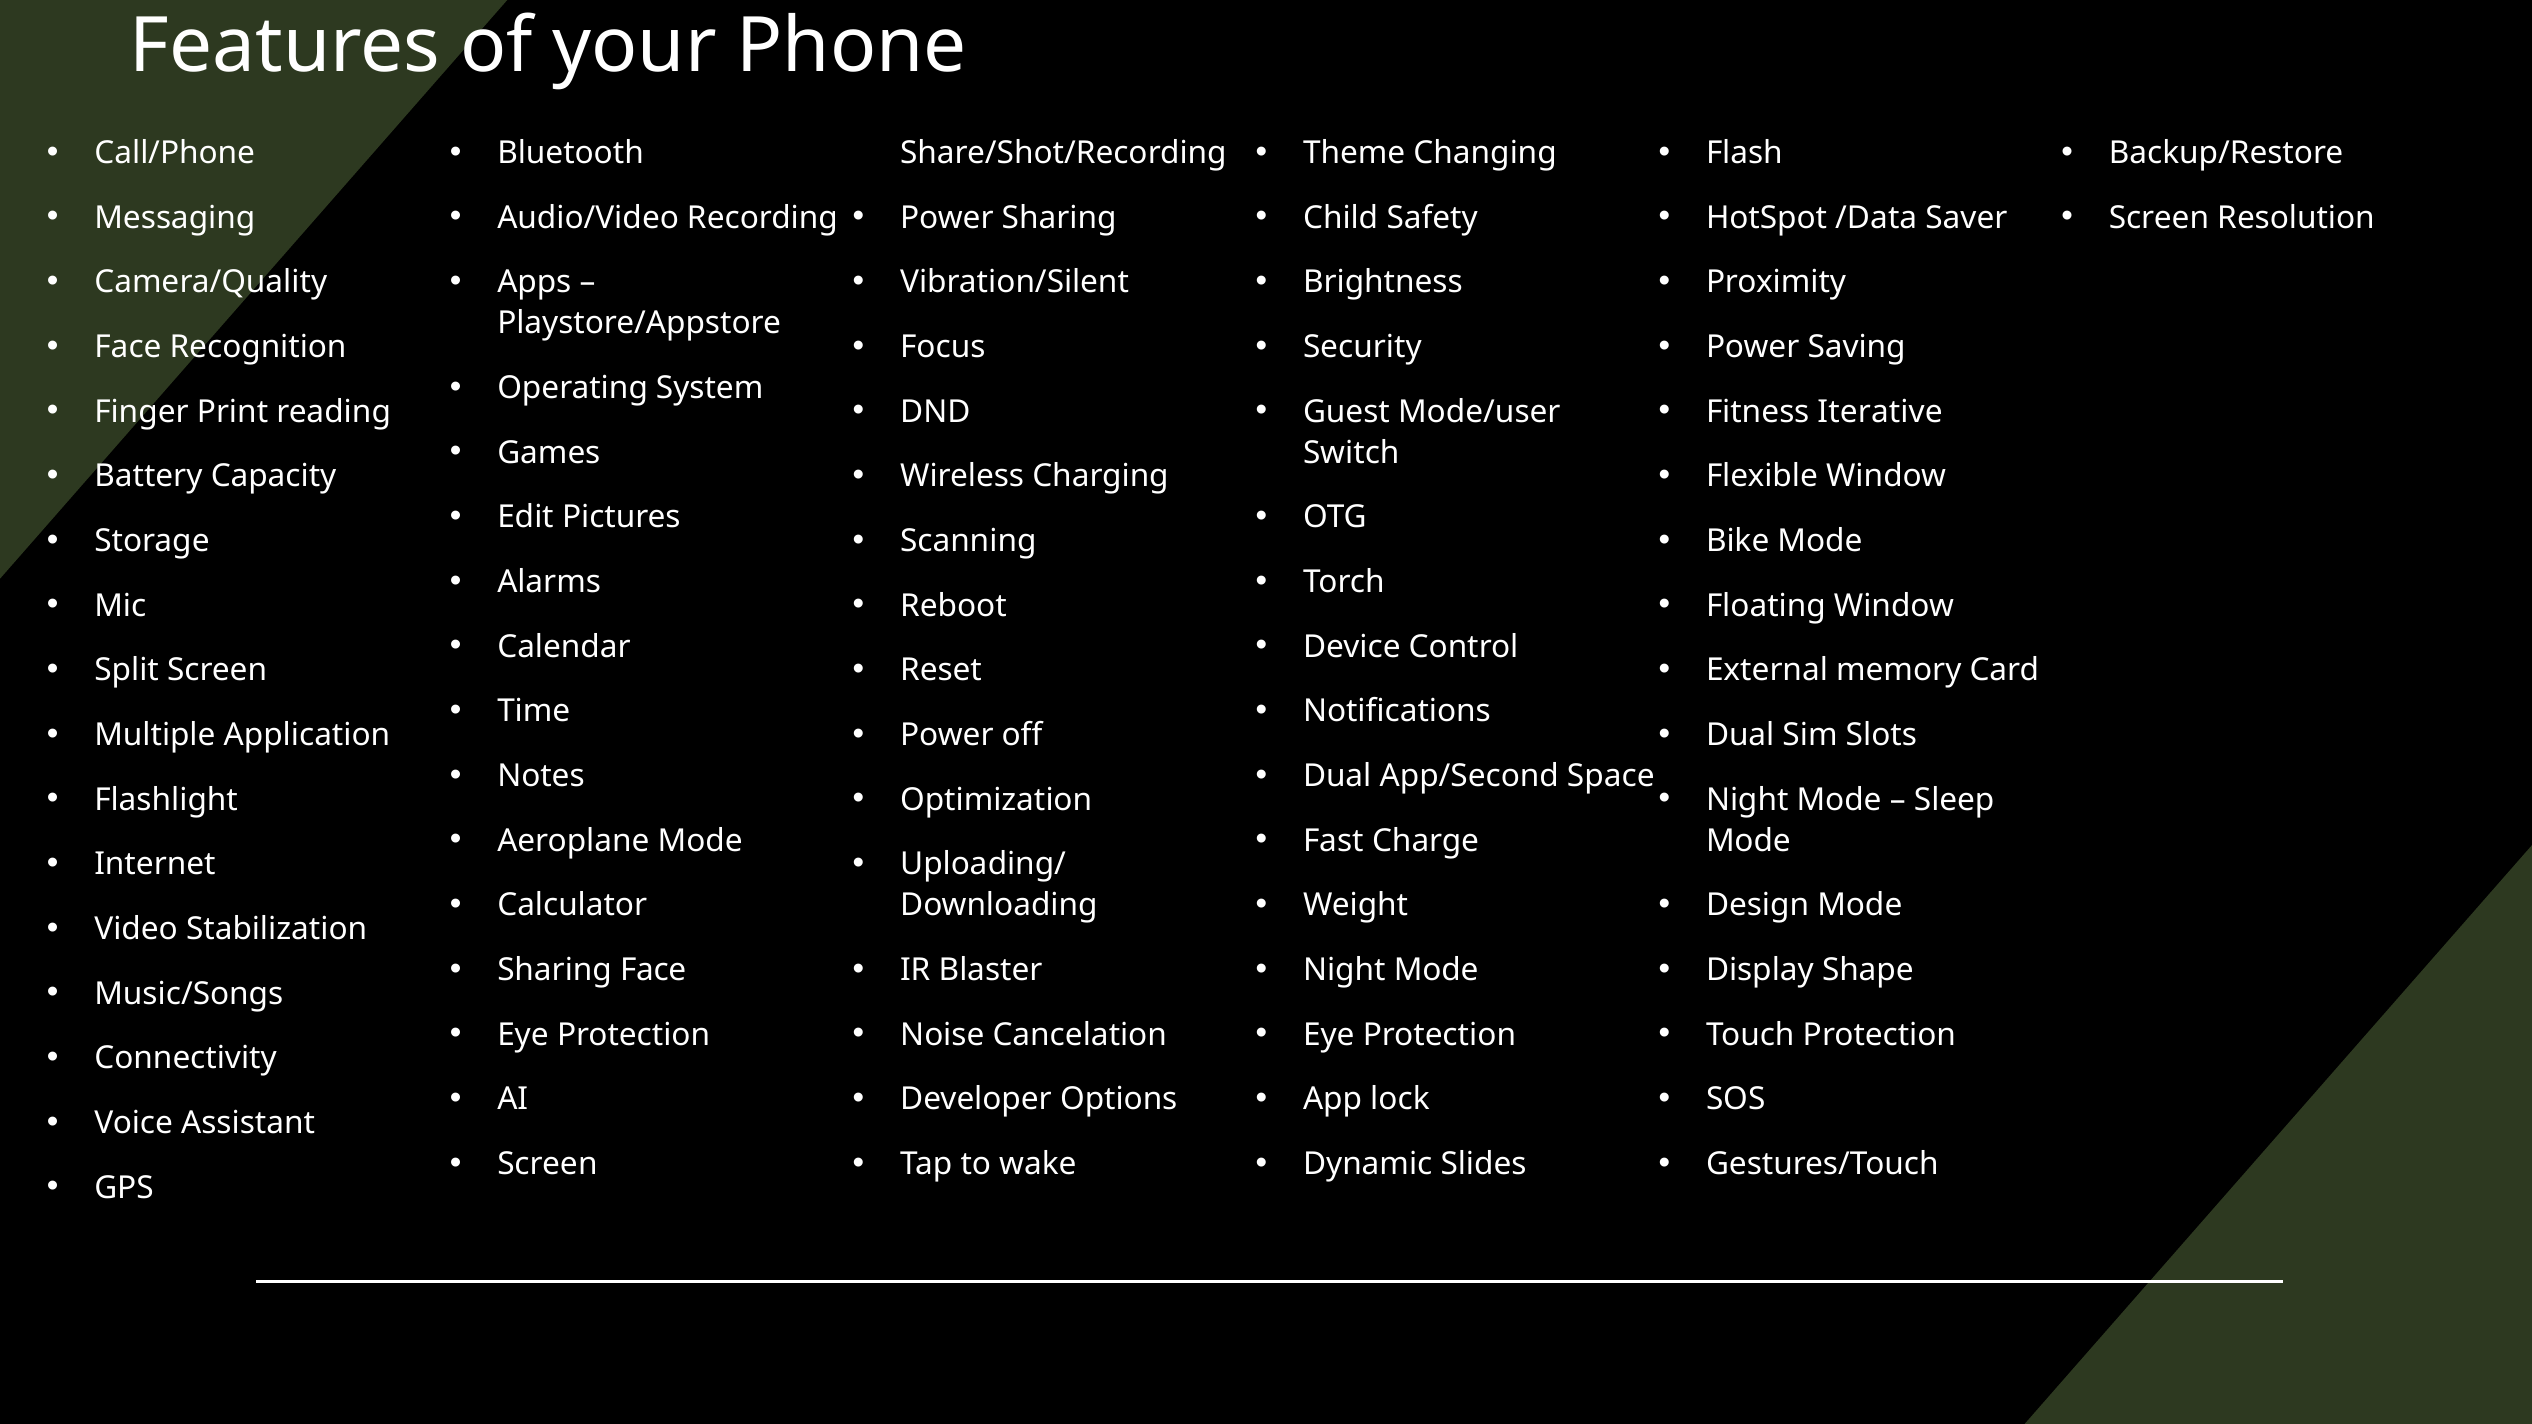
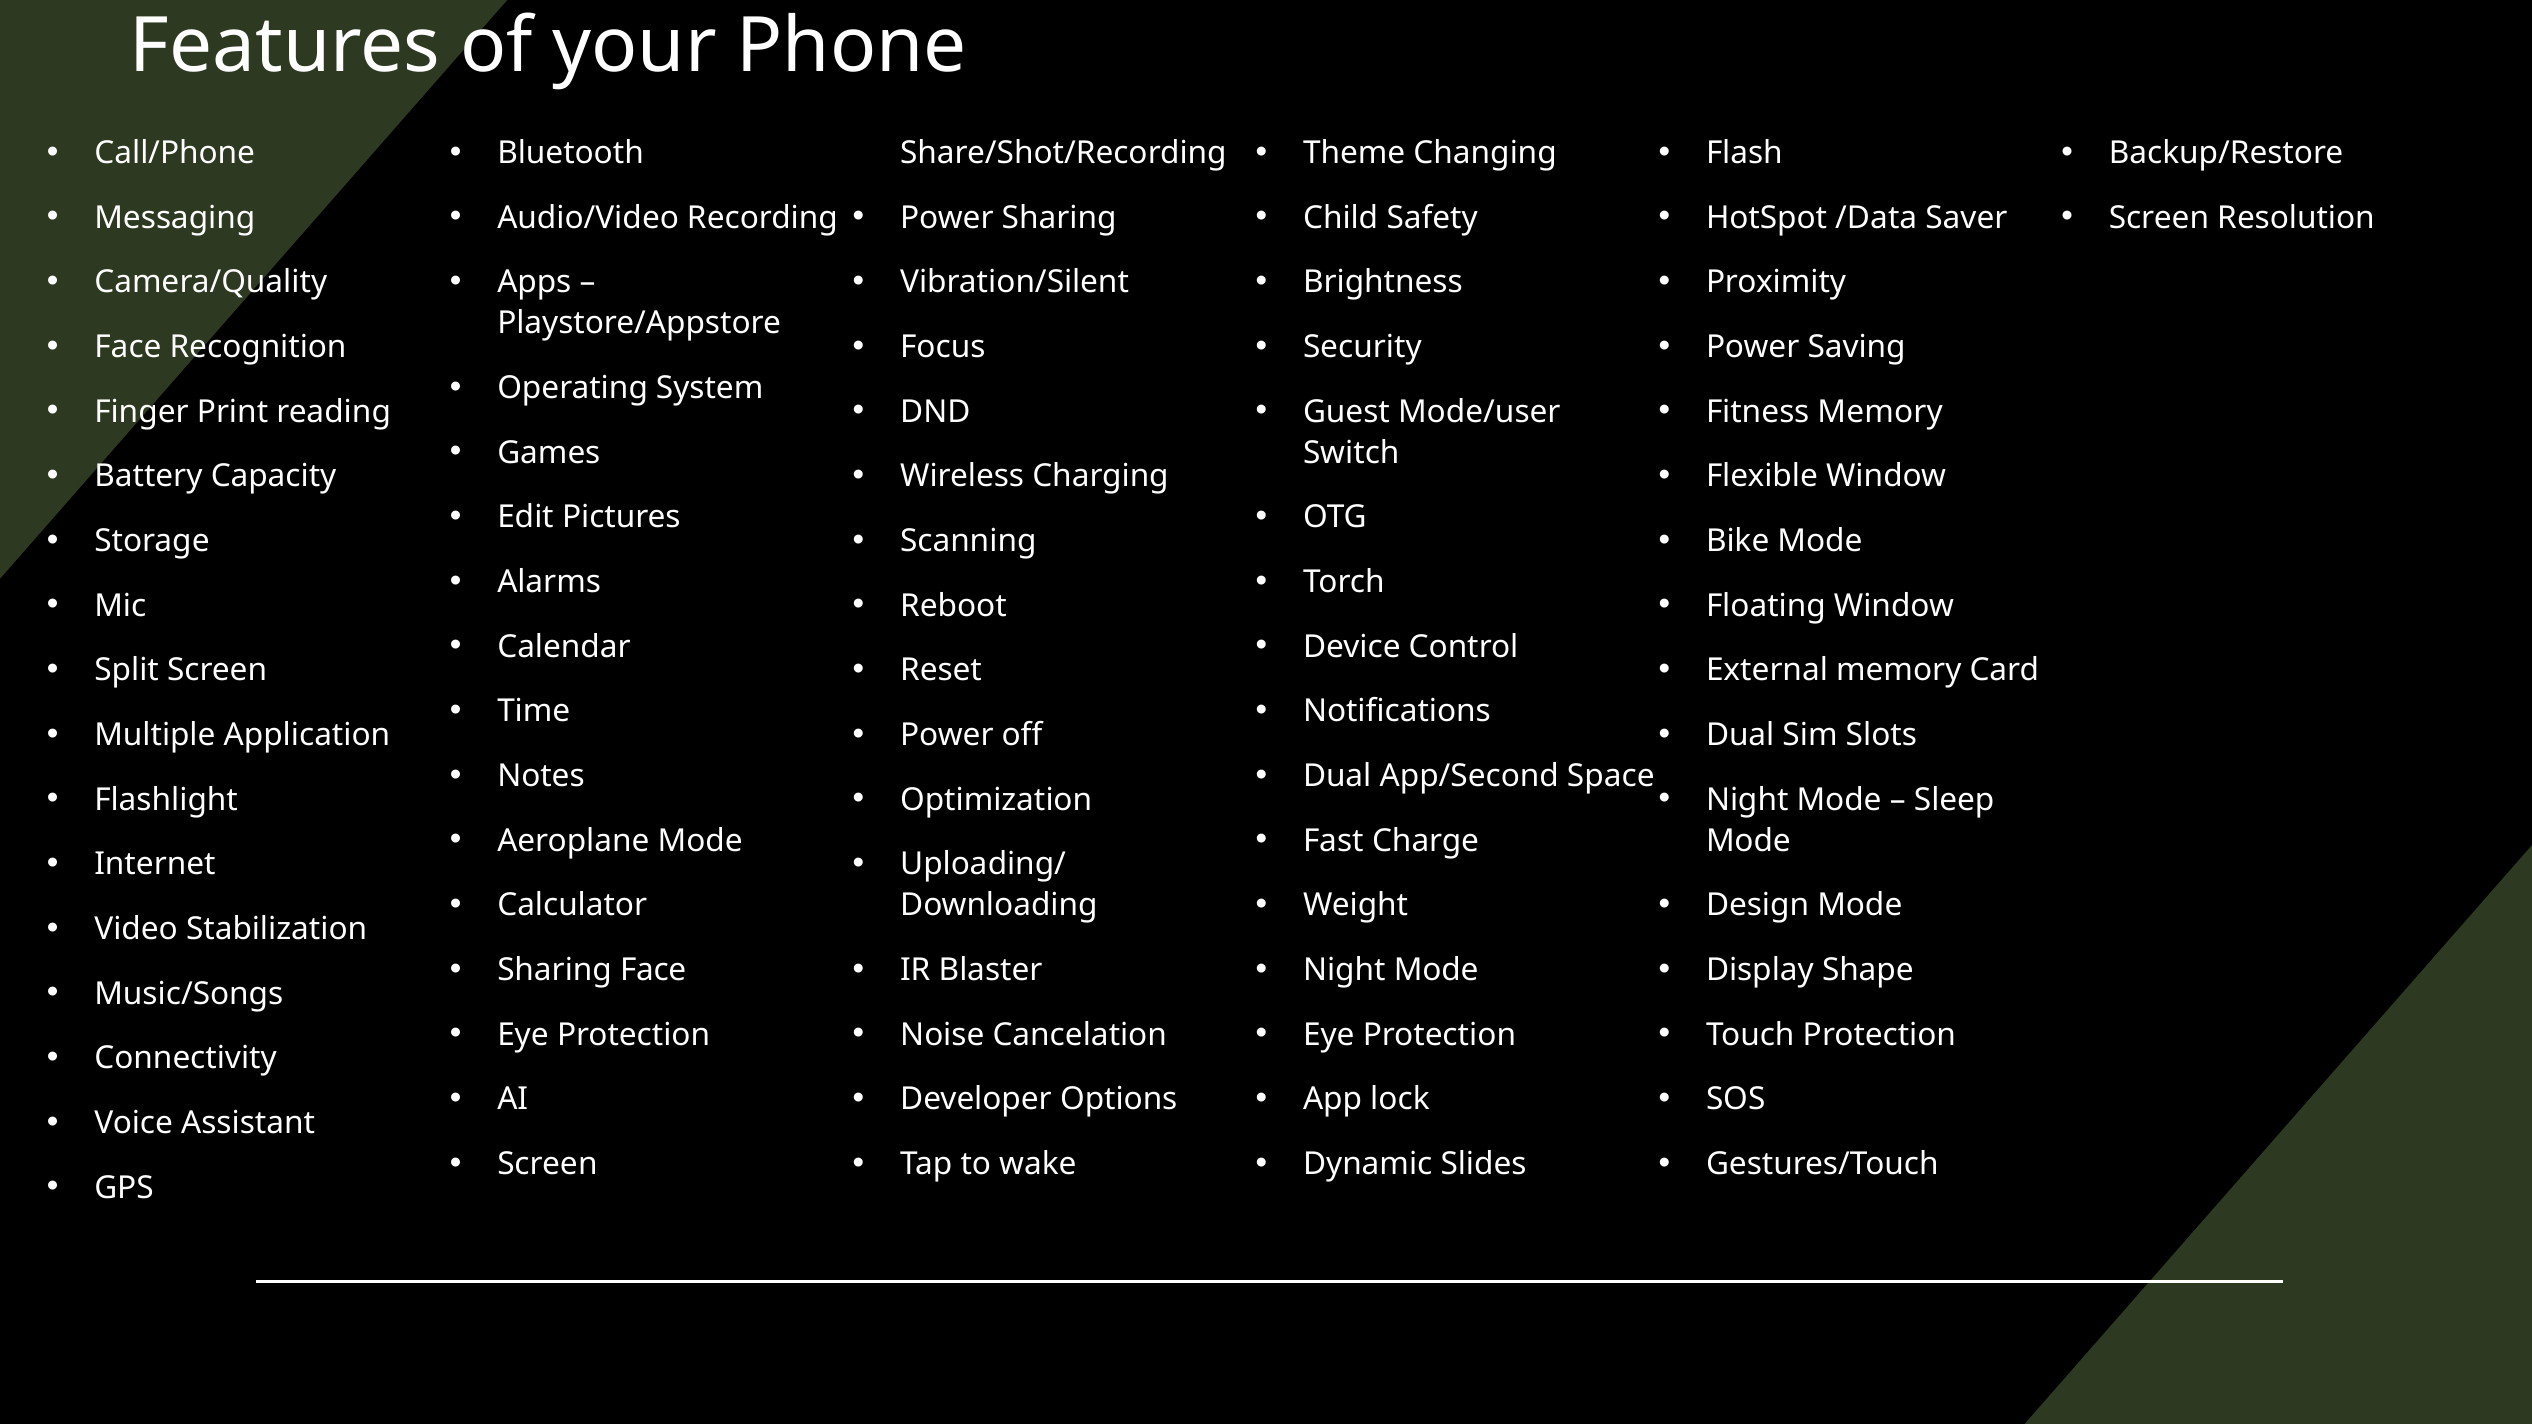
Fitness Iterative: Iterative -> Memory (1880, 412)
